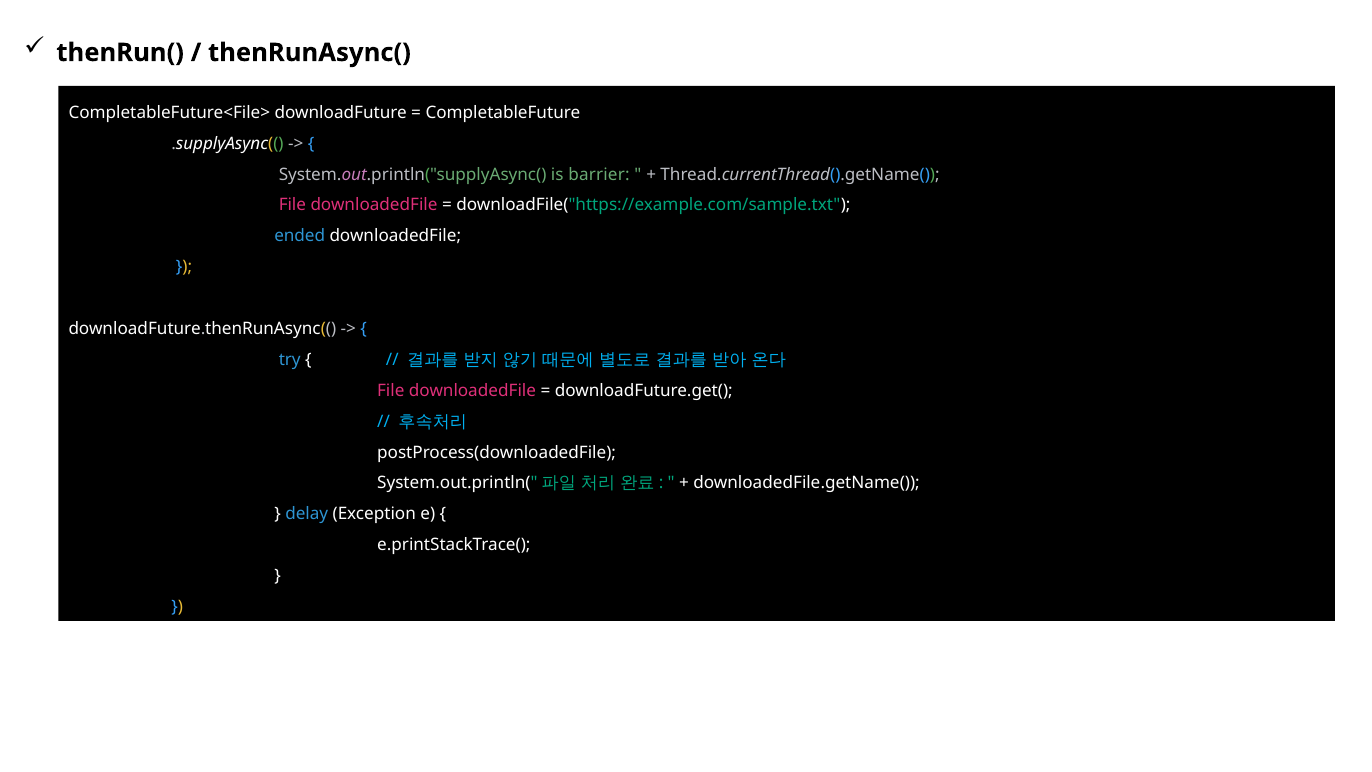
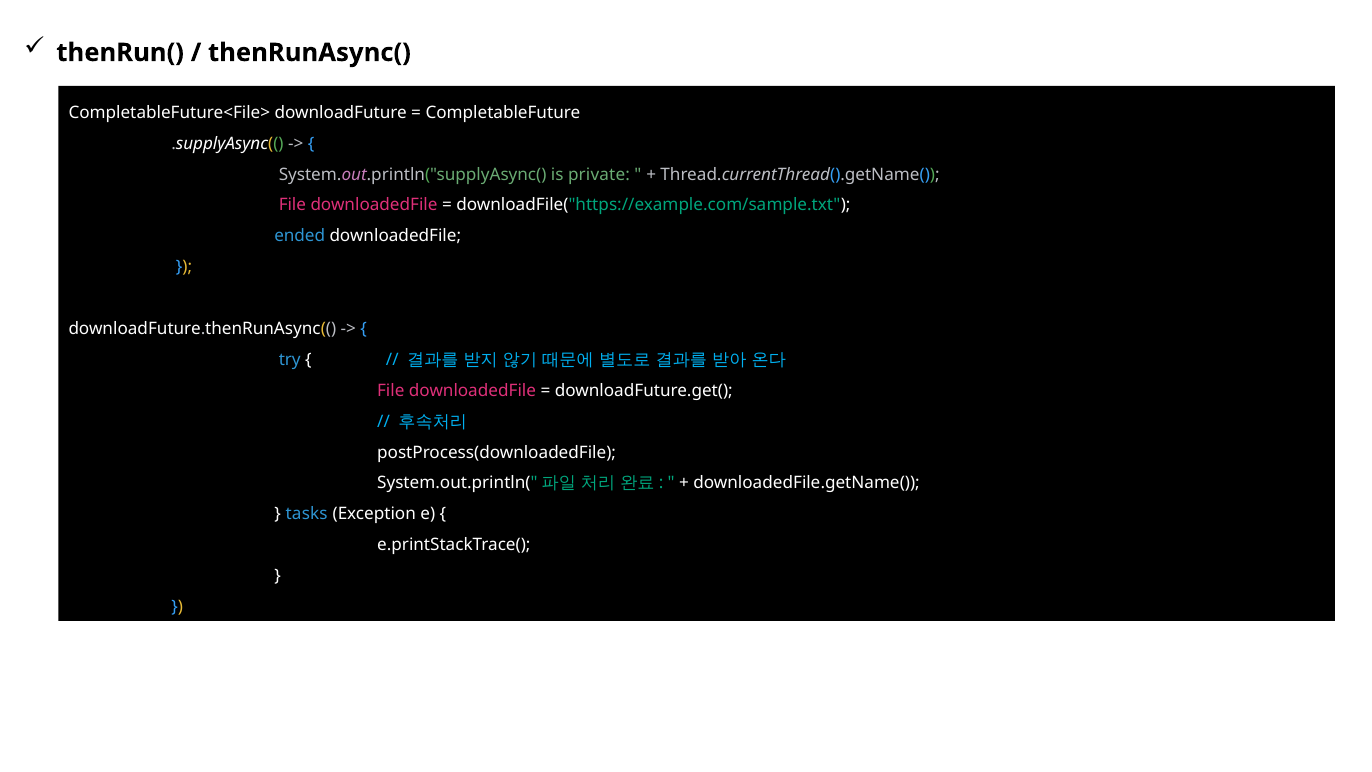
barrier: barrier -> private (599, 174)
delay: delay -> tasks (307, 514)
